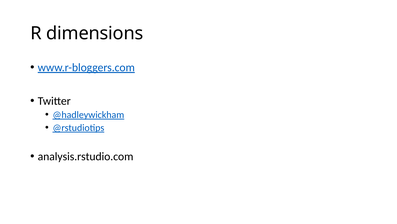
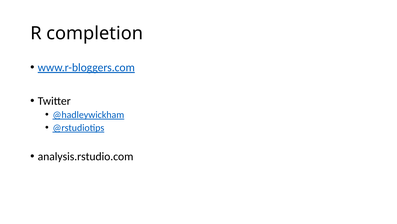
dimensions: dimensions -> completion (95, 33)
